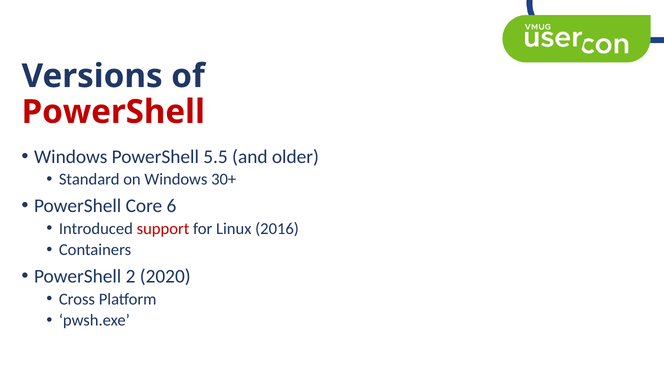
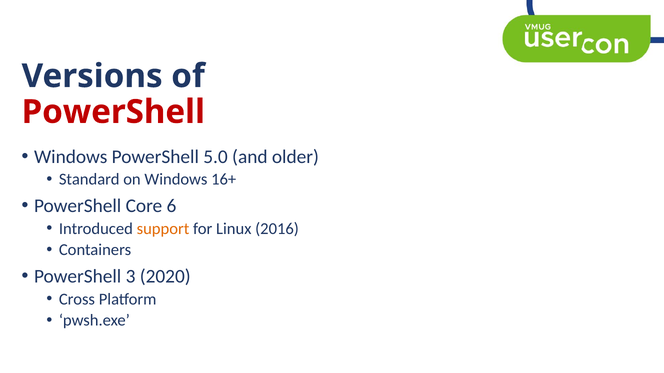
5.5: 5.5 -> 5.0 (216, 157)
30+: 30+ -> 16+ (224, 180)
support colour: red -> orange (163, 229)
2: 2 -> 3 (131, 277)
